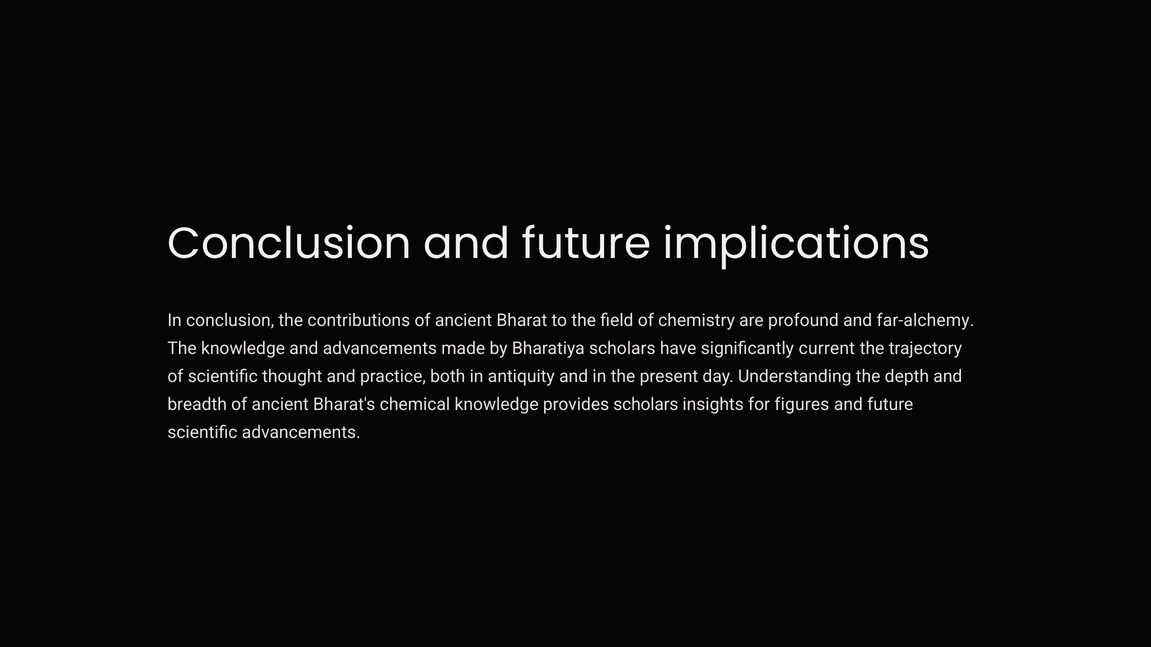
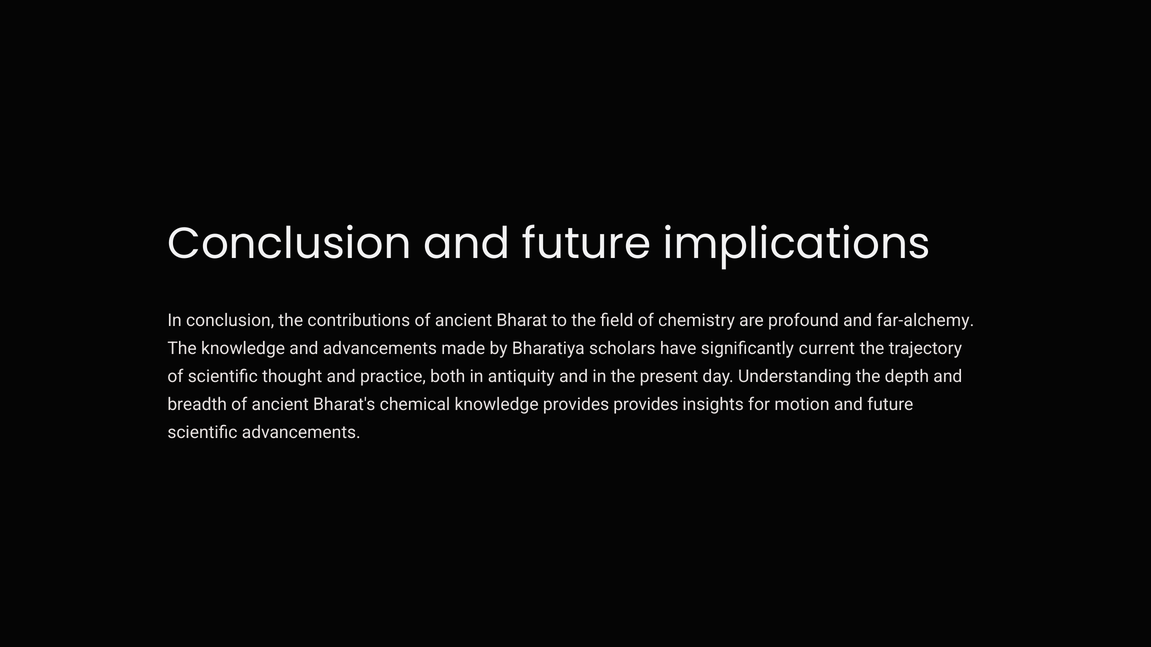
provides scholars: scholars -> provides (646, 405)
figures: figures -> motion (802, 405)
